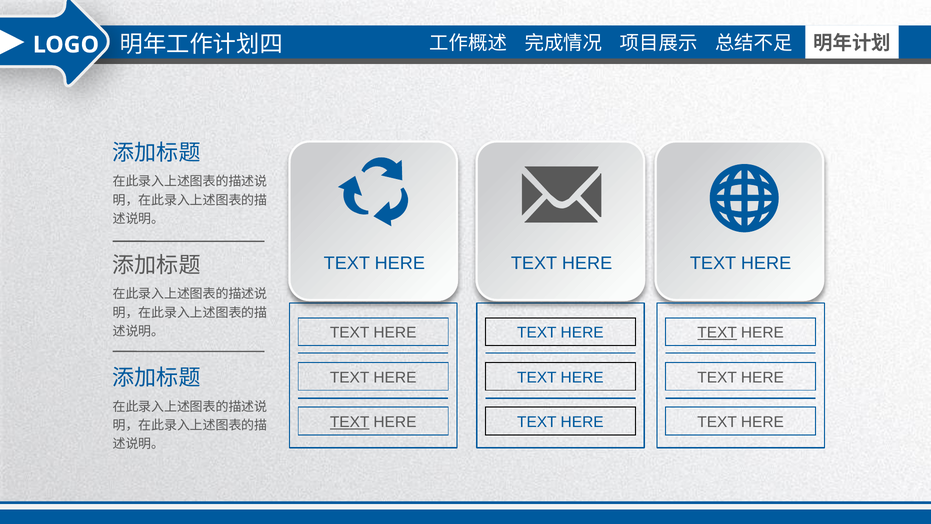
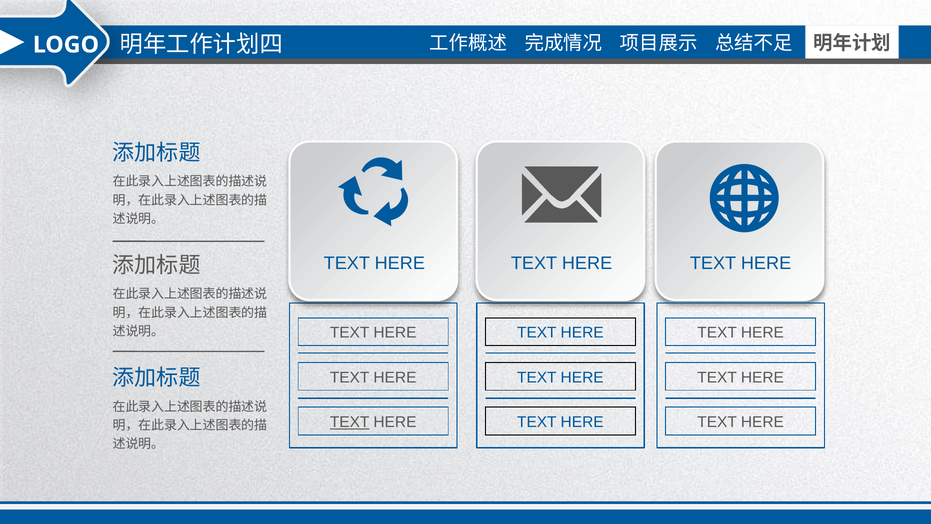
TEXT underline: present -> none (717, 333)
